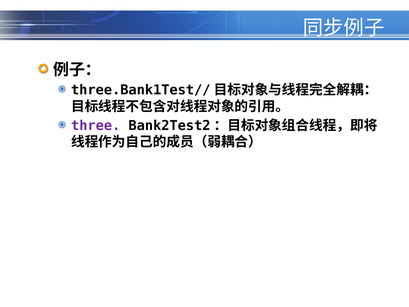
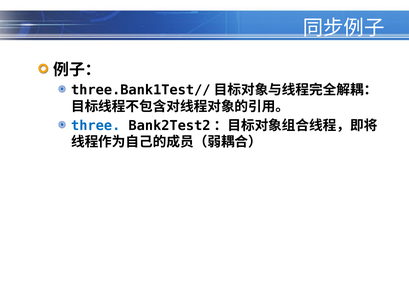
three colour: purple -> blue (96, 125)
